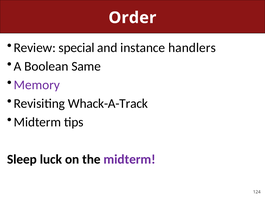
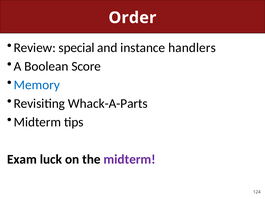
Same: Same -> Score (86, 66)
Memory colour: purple -> blue (37, 85)
Whack-A-Track: Whack-A-Track -> Whack-A-Parts (108, 103)
Sleep: Sleep -> Exam (22, 159)
